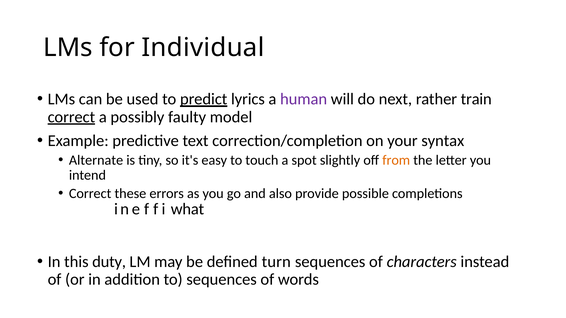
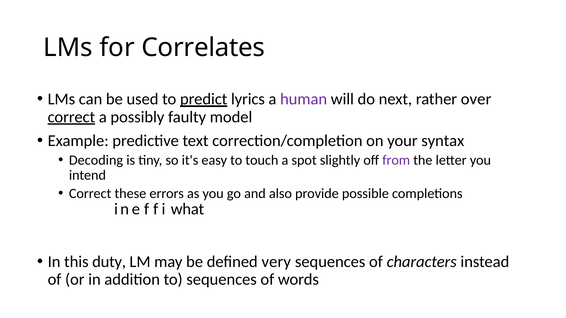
Individual: Individual -> Correlates (203, 48)
train: train -> over (476, 99)
Alternate: Alternate -> Decoding (96, 160)
from colour: orange -> purple (396, 160)
turn: turn -> very (276, 262)
